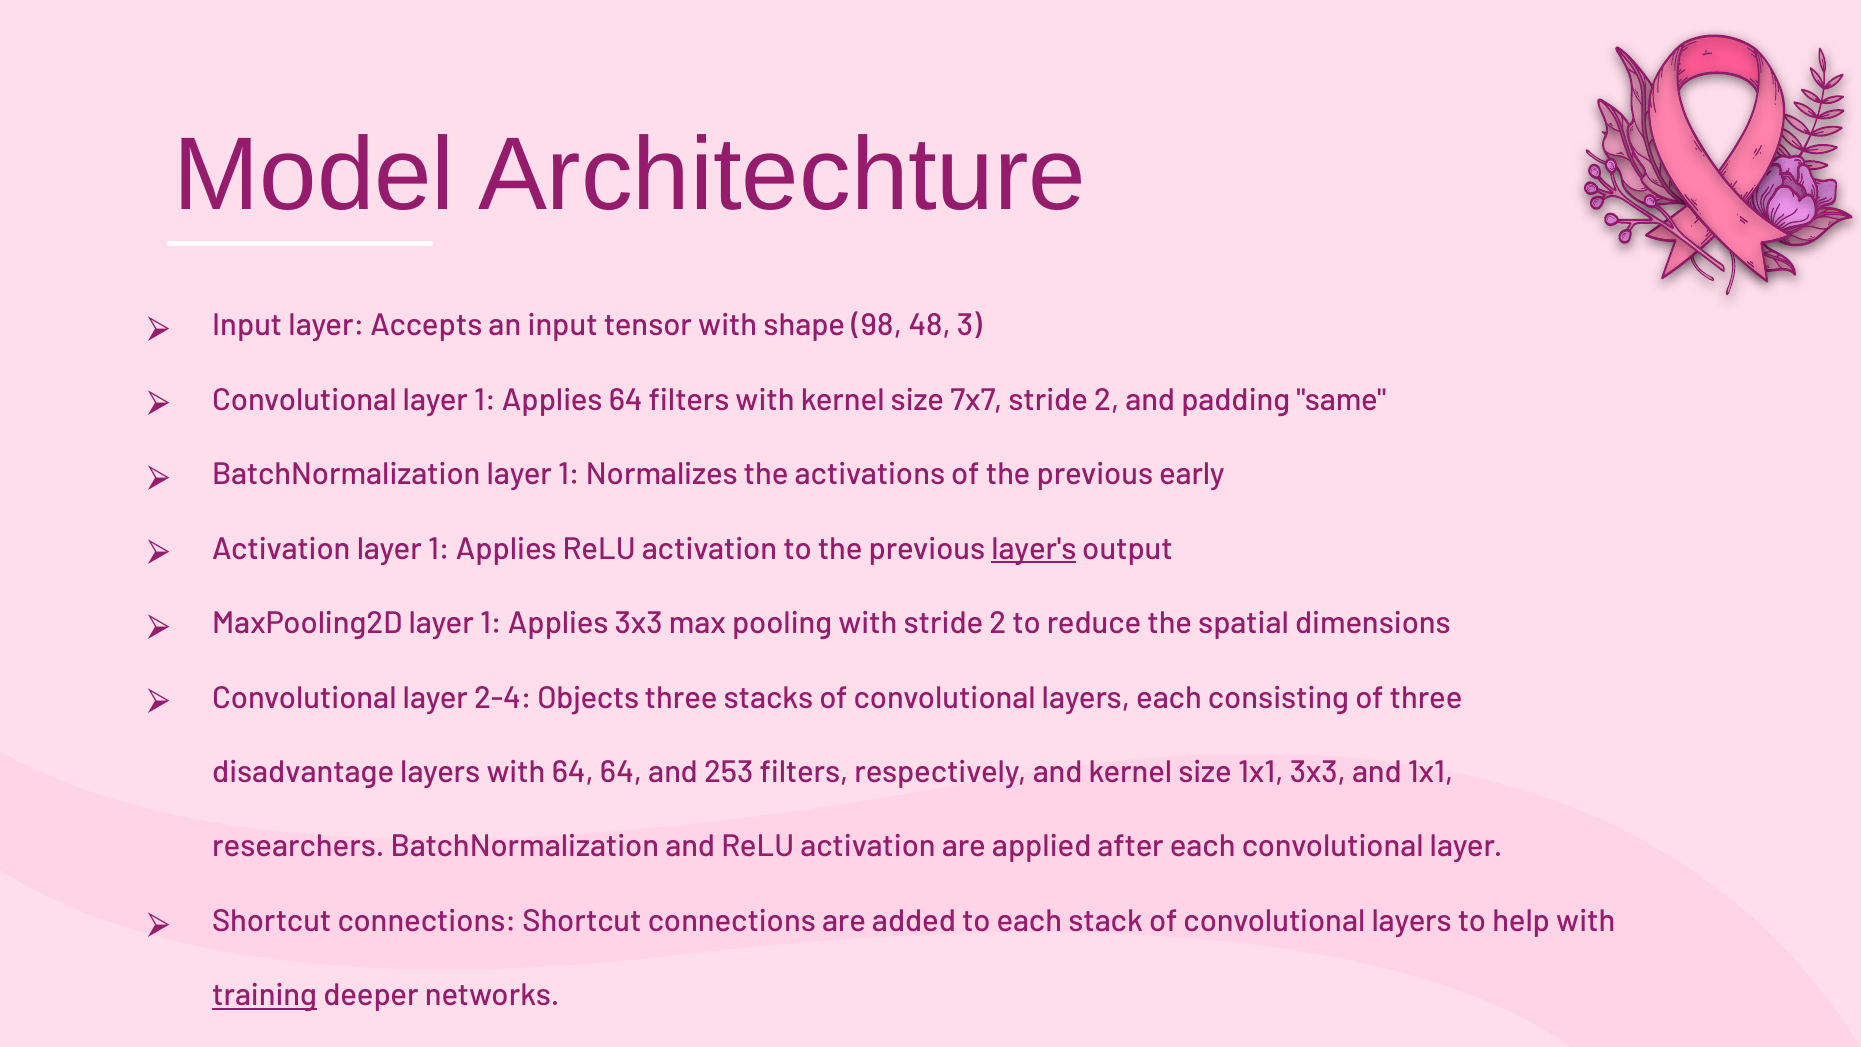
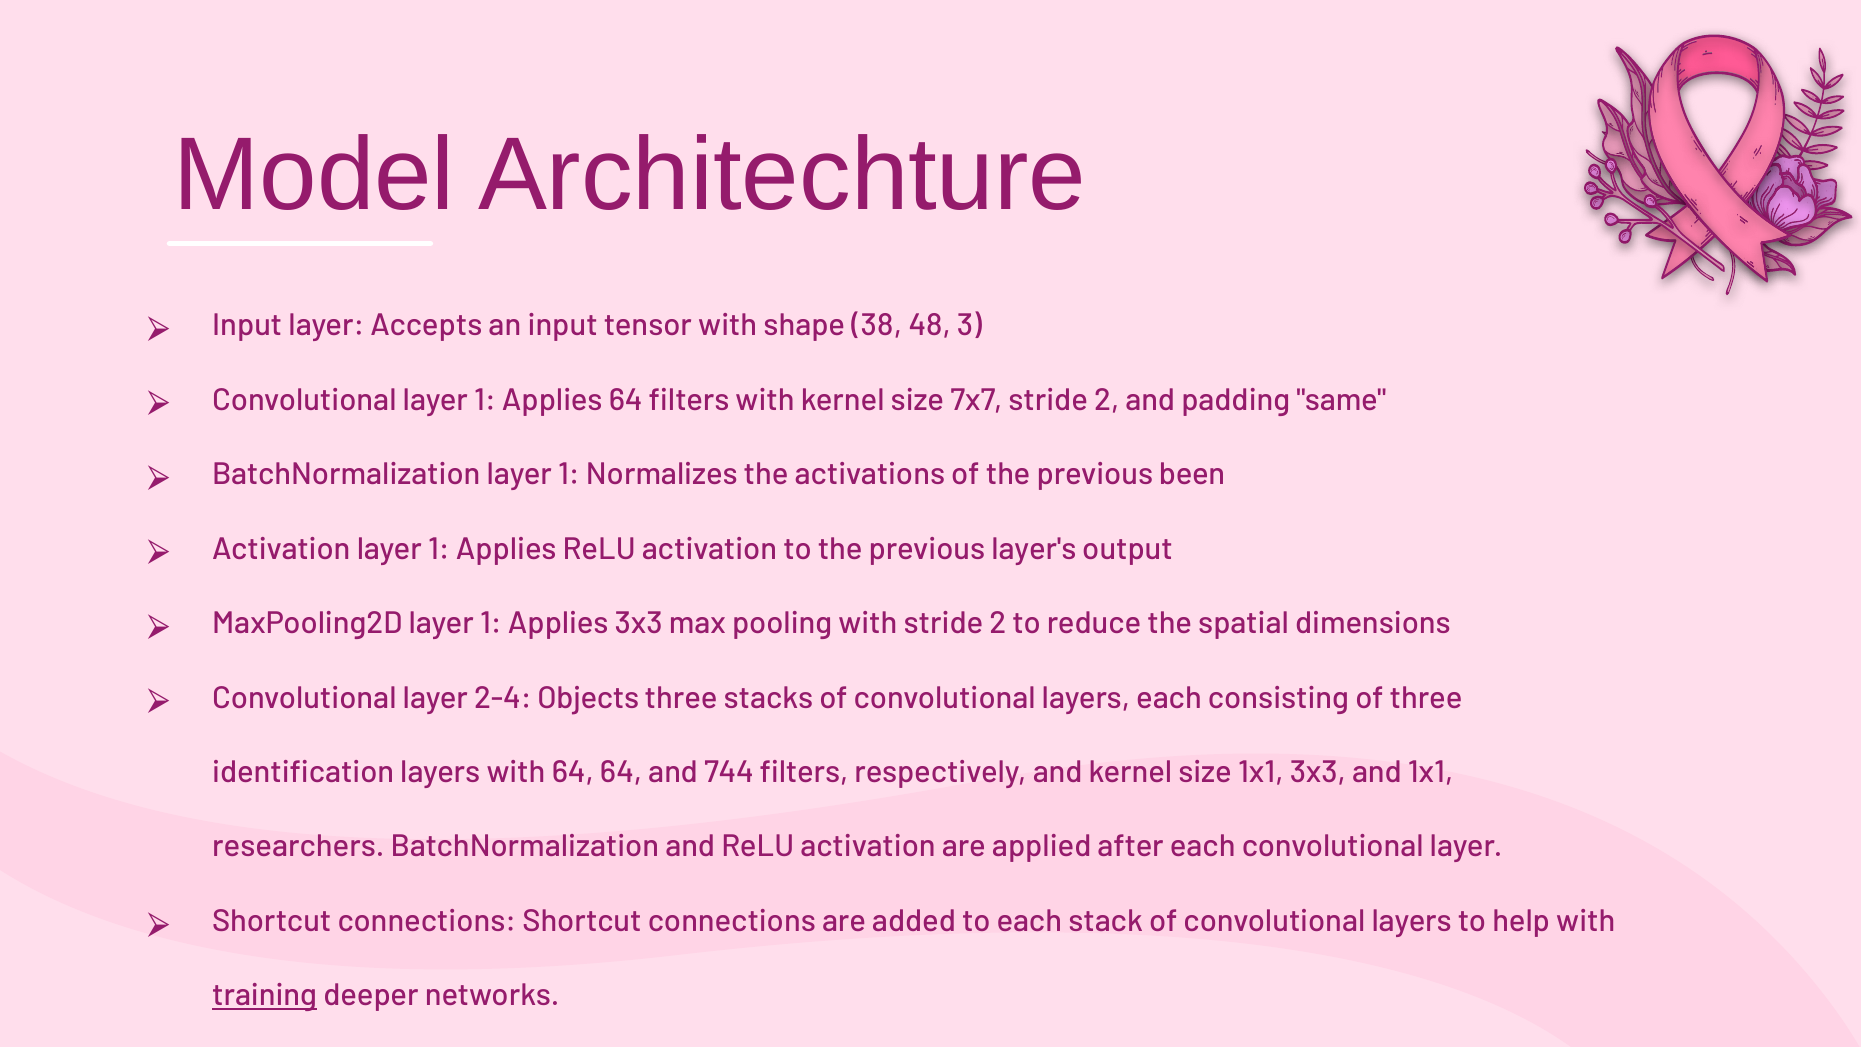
98: 98 -> 38 (877, 326)
early: early -> been (1192, 474)
layer's underline: present -> none (1034, 549)
disadvantage: disadvantage -> identification (303, 772)
253: 253 -> 744 (729, 772)
